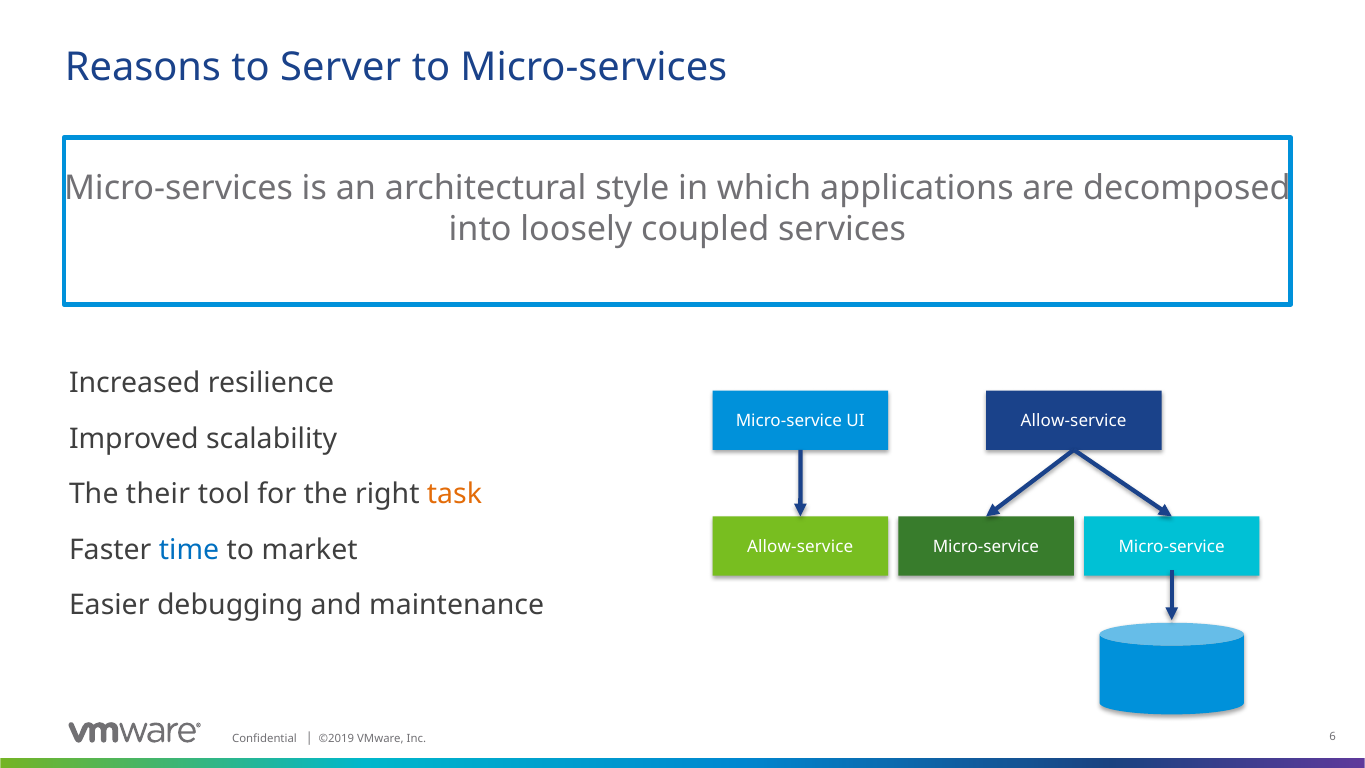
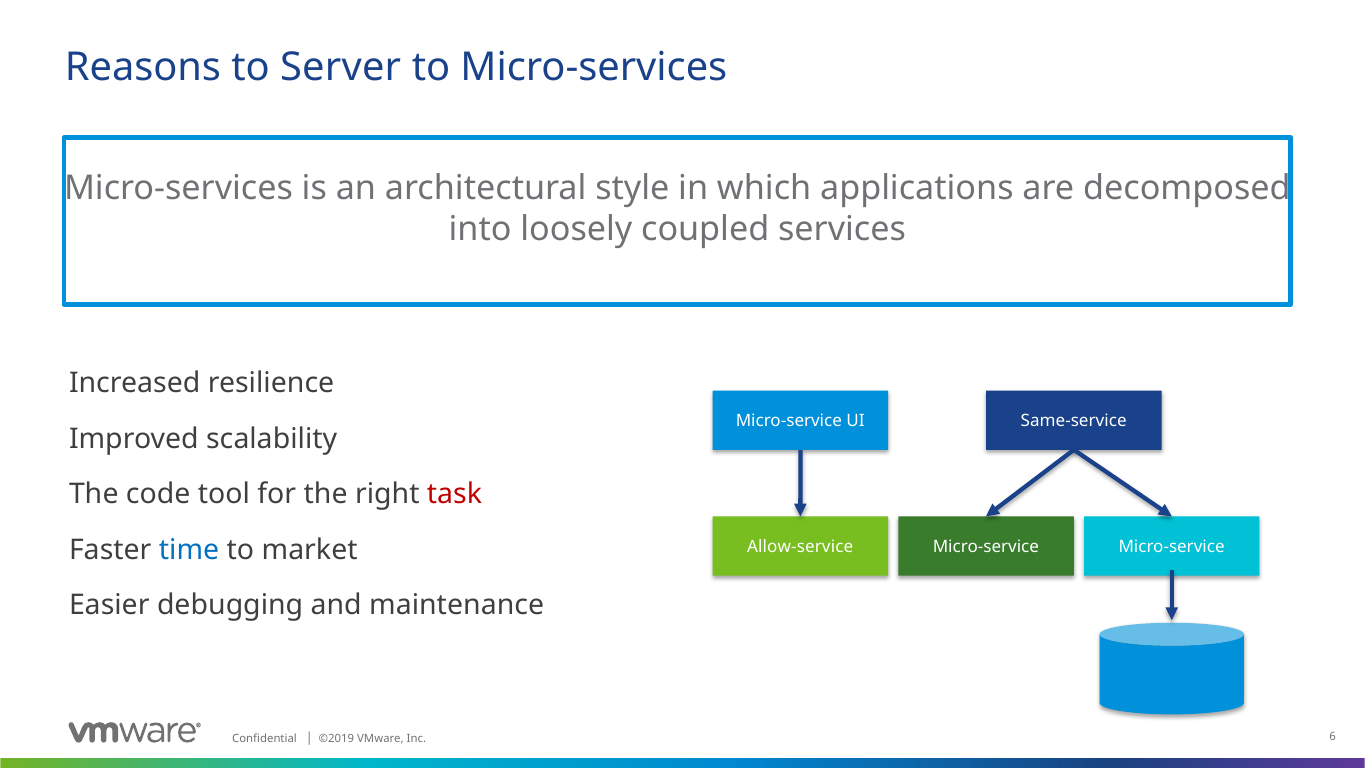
Allow-service: Allow-service -> Same-service (1074, 421)
their: their -> code (158, 494)
task colour: orange -> red (454, 494)
